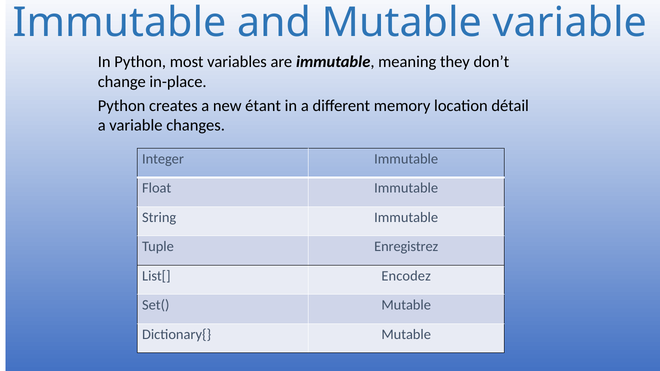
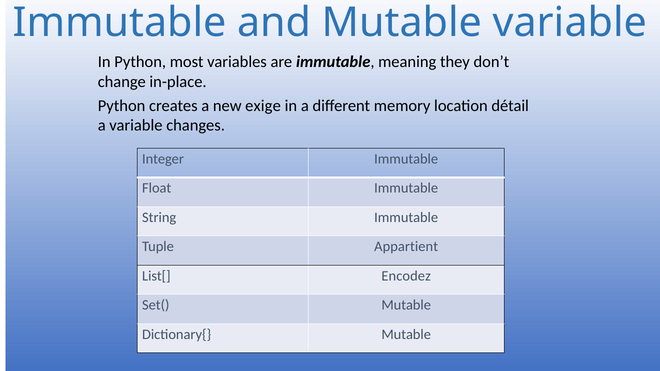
étant: étant -> exige (263, 106)
Enregistrez: Enregistrez -> Appartient (406, 247)
